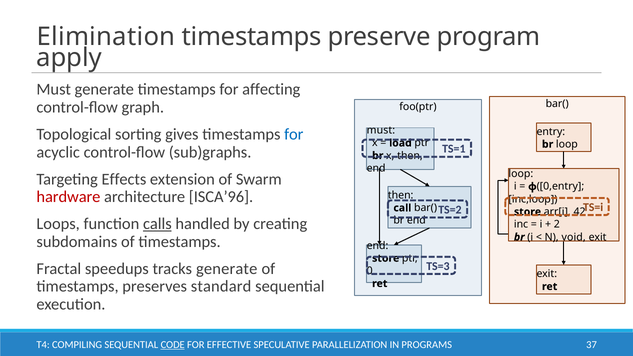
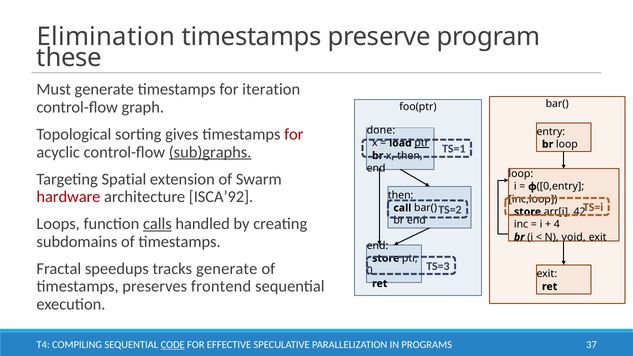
apply: apply -> these (69, 58)
affecting: affecting -> iteration (271, 90)
must: must -> done (381, 130)
for colour: blue -> red (294, 134)
ptr underline: none -> present (422, 143)
sub)graphs underline: none -> present (210, 152)
Effects: Effects -> Spatial (124, 179)
ISCA’96: ISCA’96 -> ISCA’92 (221, 197)
2: 2 -> 4 (557, 224)
standard: standard -> frontend (221, 287)
